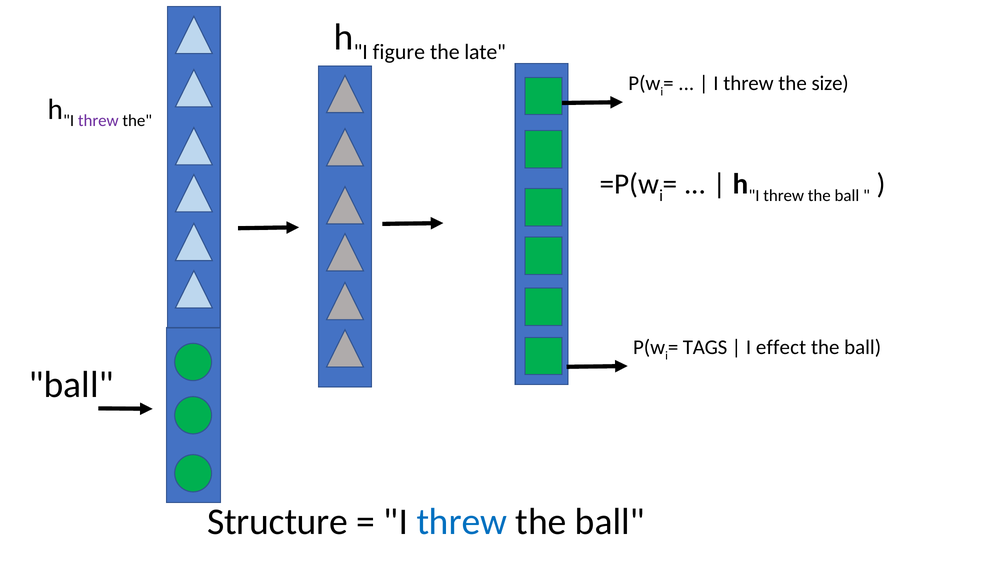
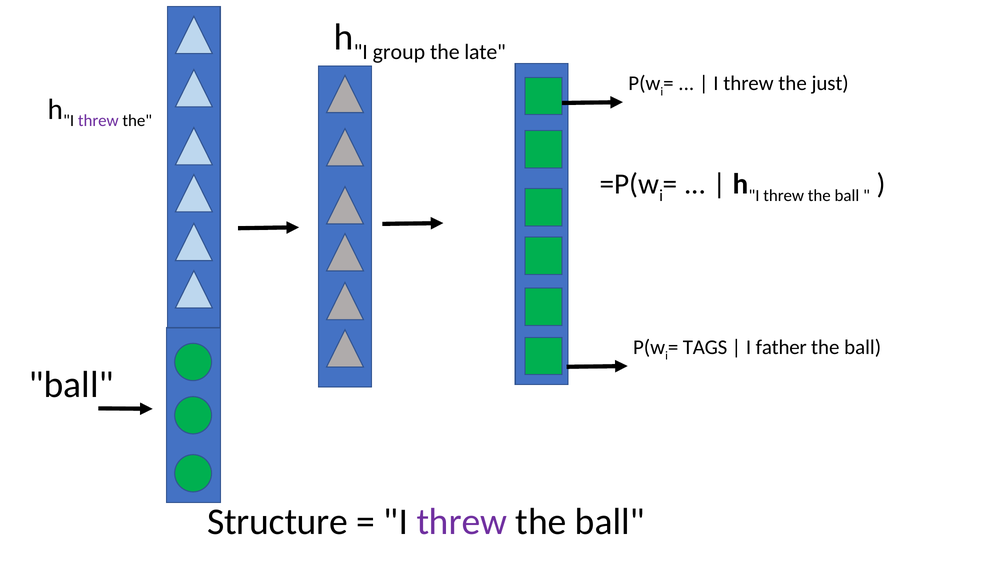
figure: figure -> group (399, 52)
size: size -> just (830, 84)
effect: effect -> father (781, 347)
threw colour: blue -> purple (462, 521)
